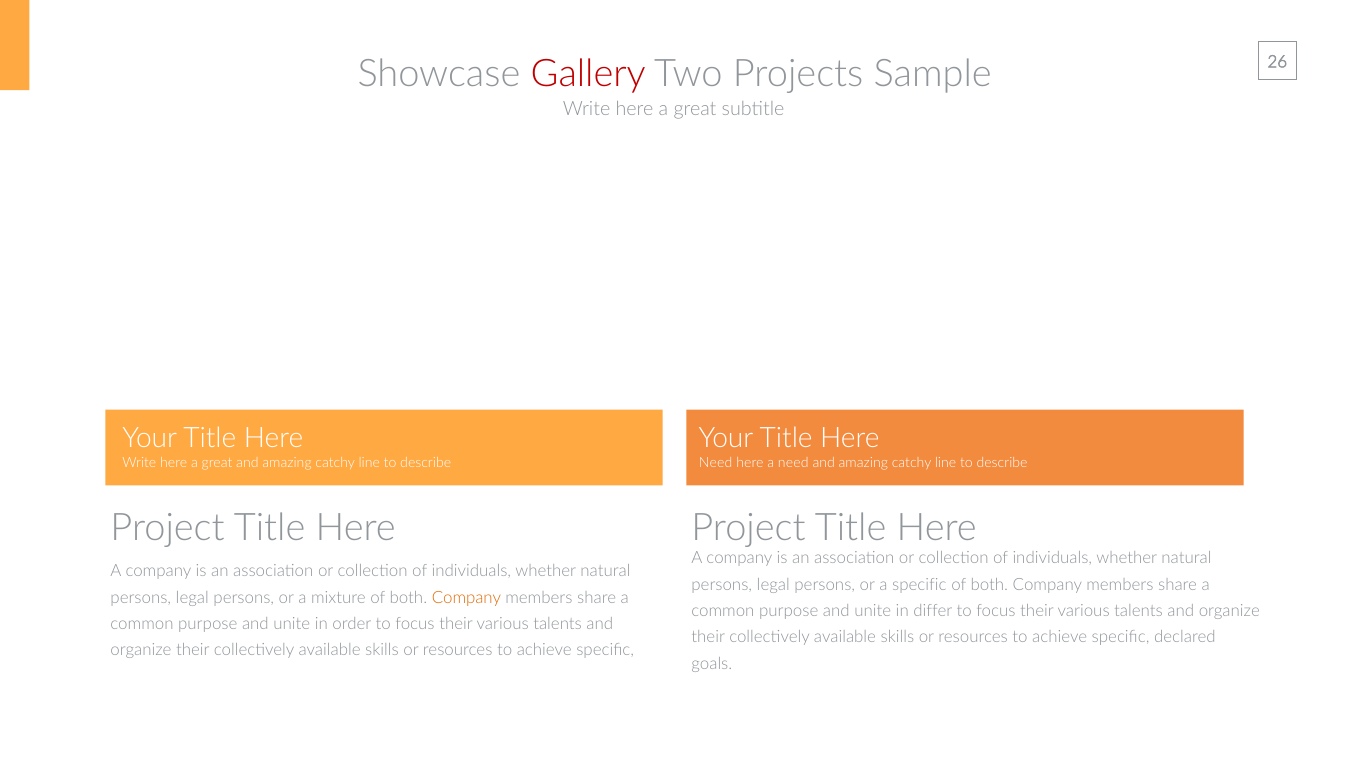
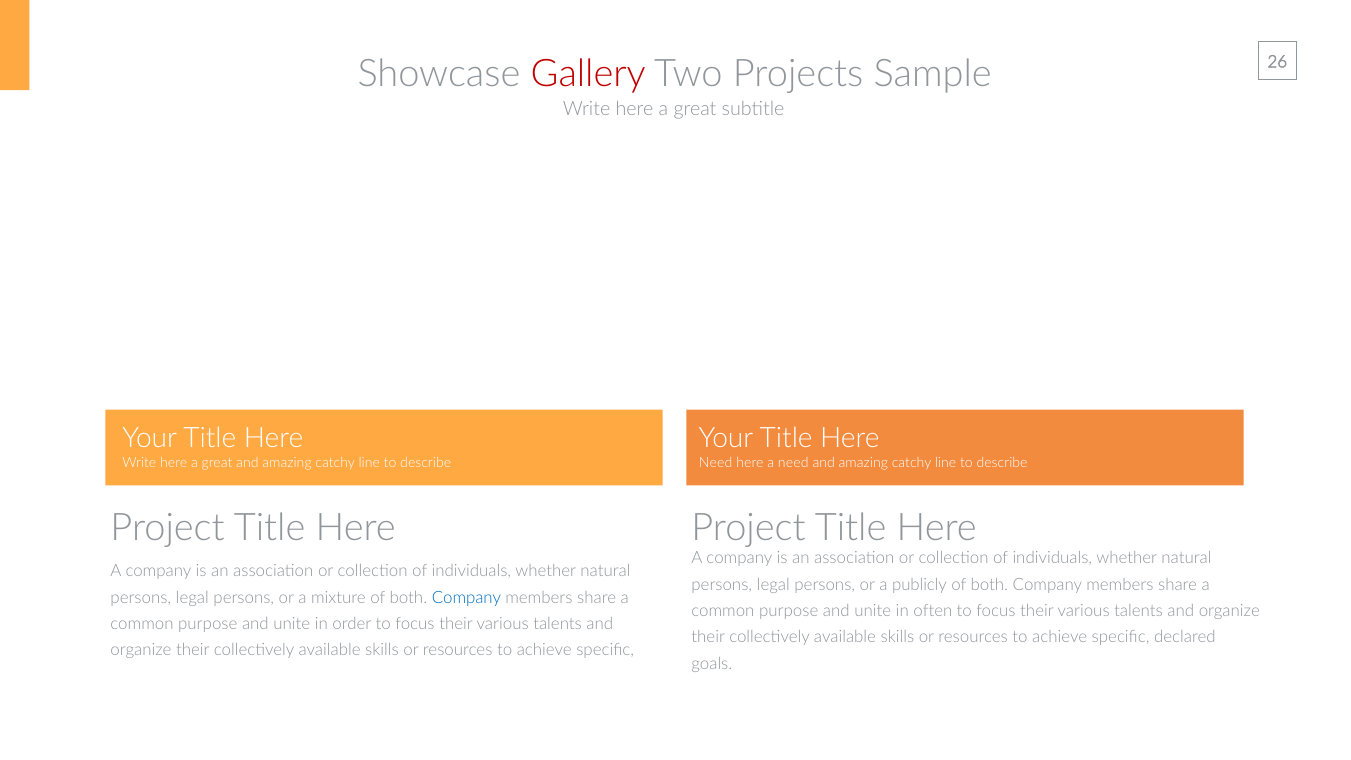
a specific: specific -> publicly (919, 585)
Company colour: orange -> blue (466, 598)
differ: differ -> often (933, 611)
